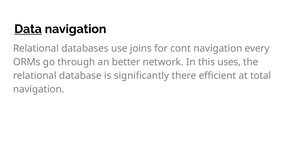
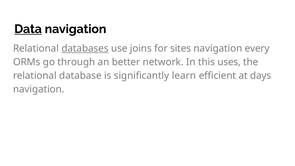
databases underline: none -> present (85, 48)
cont: cont -> sites (181, 48)
there: there -> learn (184, 76)
total: total -> days (261, 76)
